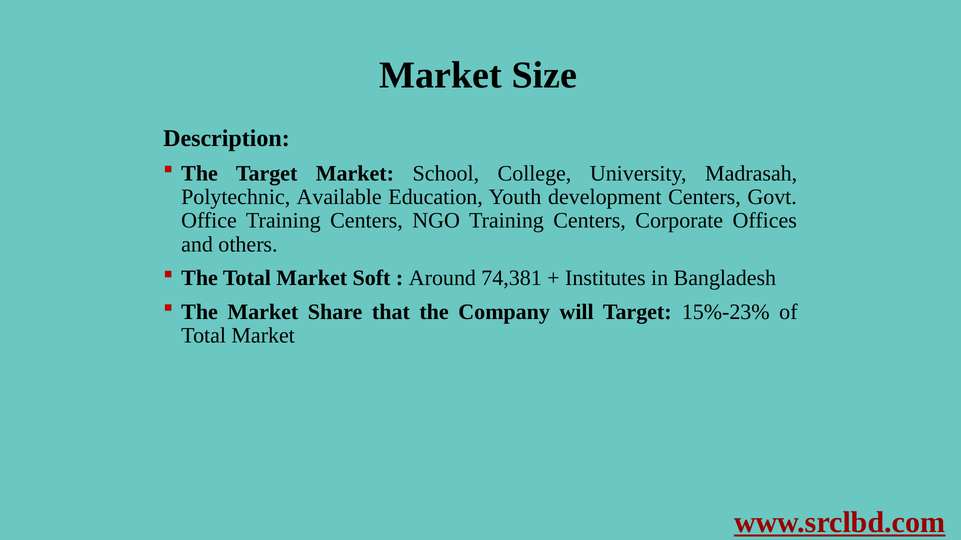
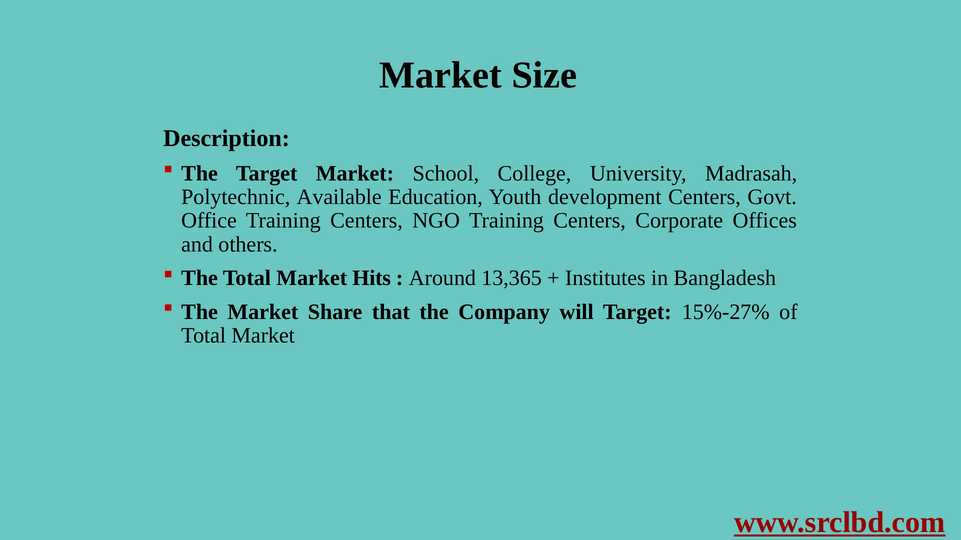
Soft: Soft -> Hits (372, 278)
74,381: 74,381 -> 13,365 (512, 278)
15%-23%: 15%-23% -> 15%-27% (726, 312)
